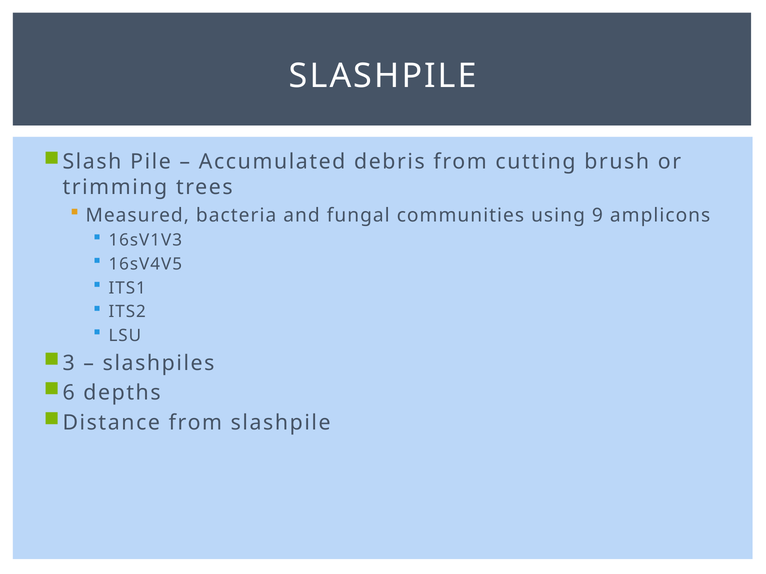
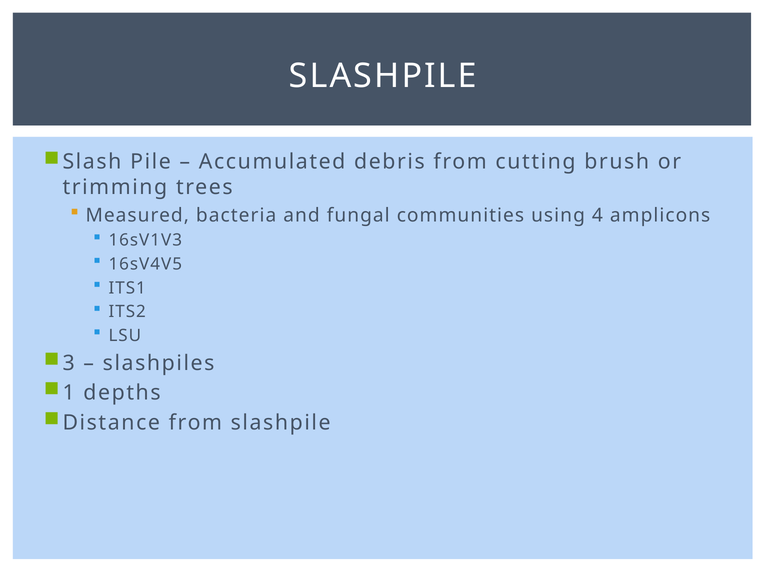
9: 9 -> 4 (597, 216)
6: 6 -> 1 (69, 393)
